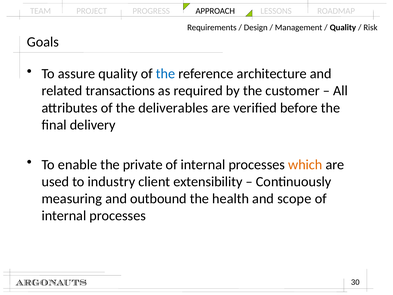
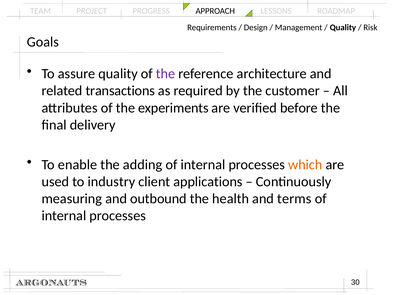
the colour: blue -> purple (166, 74)
deliverables: deliverables -> experiments (173, 108)
private: private -> adding (143, 164)
extensibility: extensibility -> applications (208, 181)
scope: scope -> terms (294, 199)
